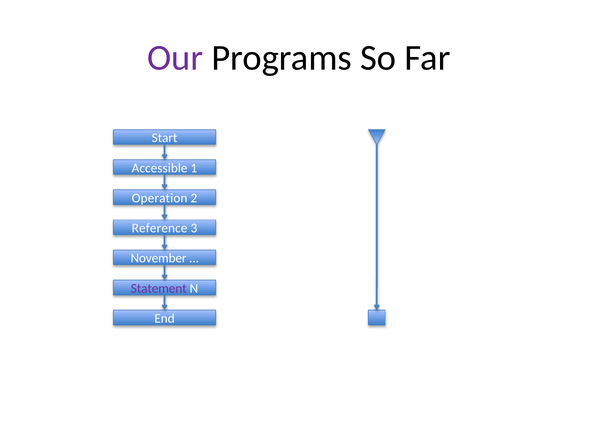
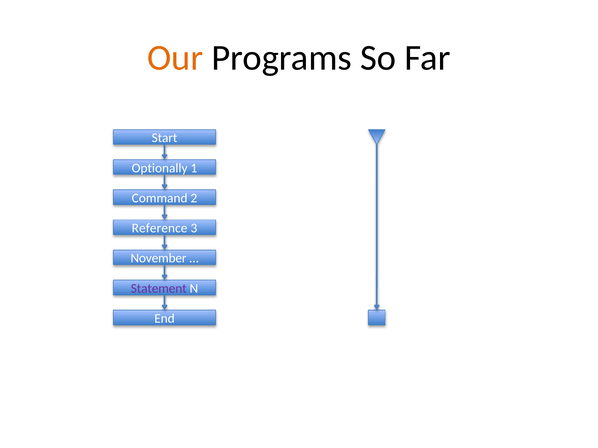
Our colour: purple -> orange (175, 58)
Accessible: Accessible -> Optionally (160, 168)
Operation: Operation -> Command (160, 198)
